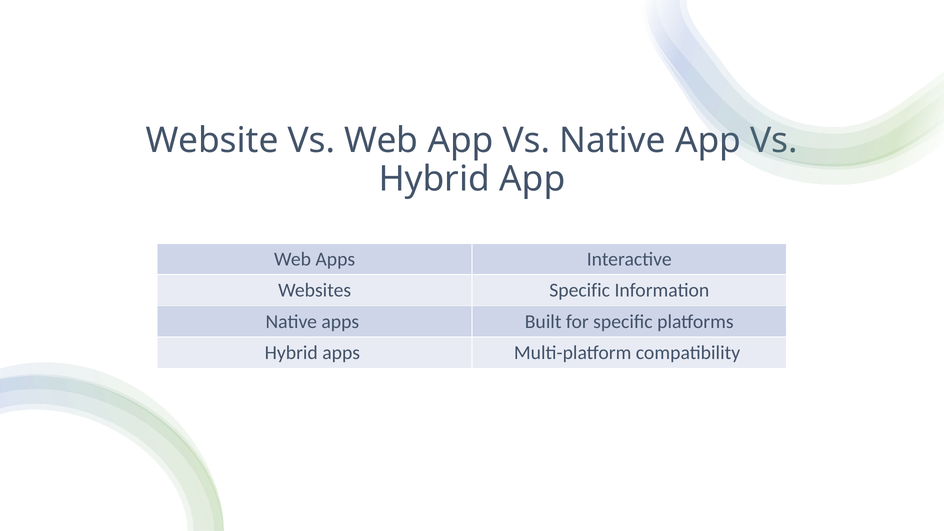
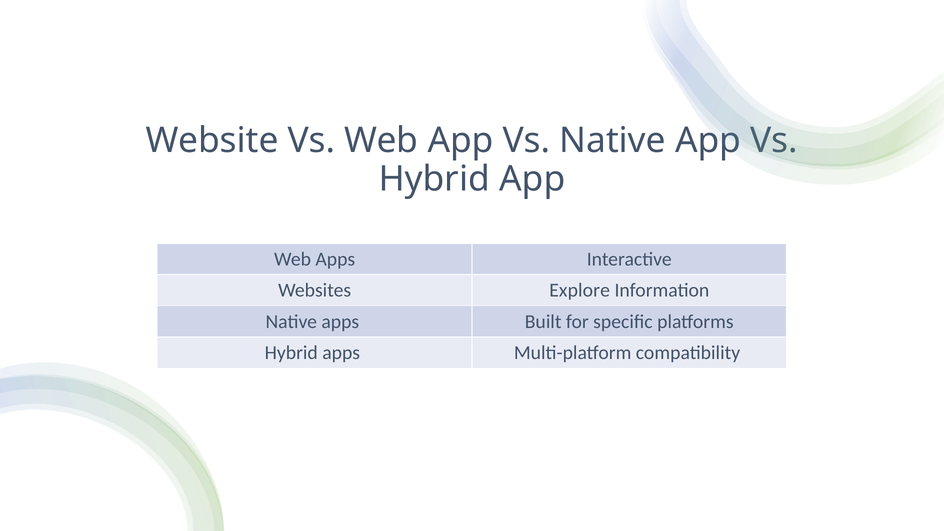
Websites Specific: Specific -> Explore (580, 290)
